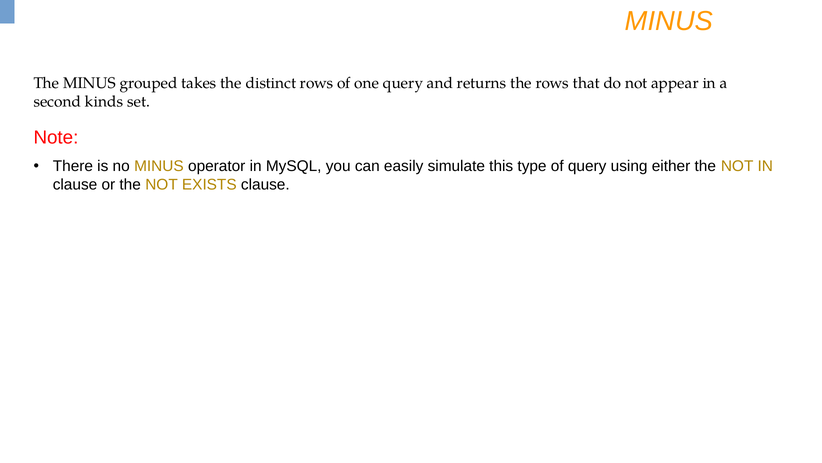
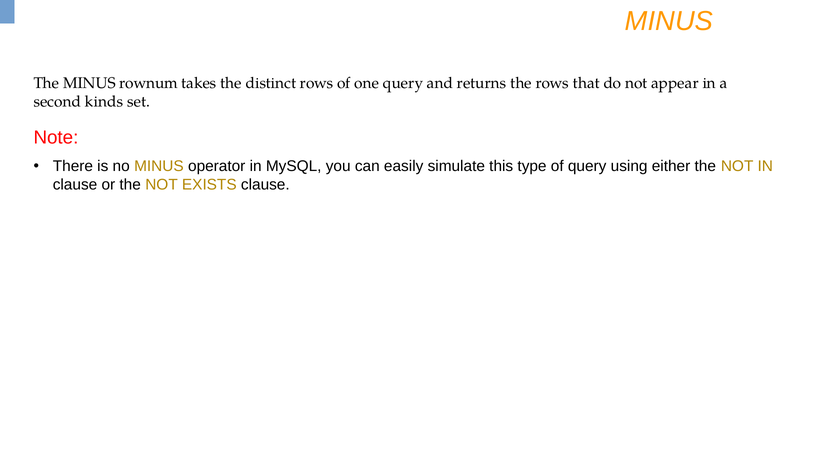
grouped: grouped -> rownum (149, 83)
